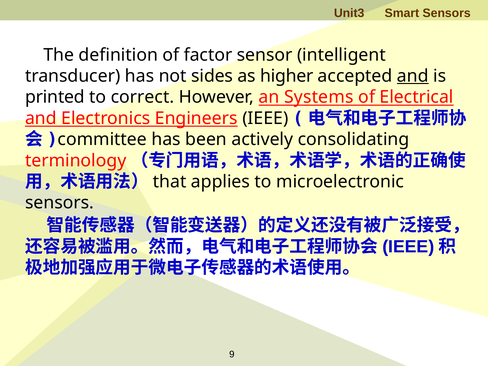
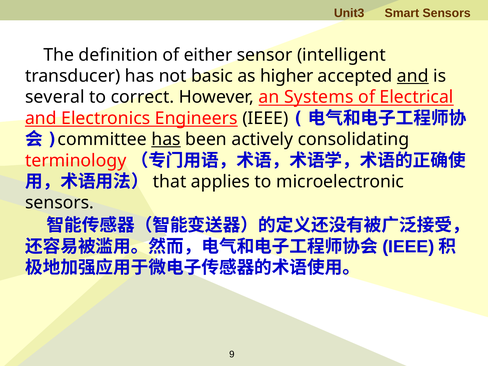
factor: factor -> either (208, 55)
sides: sides -> basic (212, 76)
printed: printed -> several (55, 97)
has underline: none -> present (166, 139)
